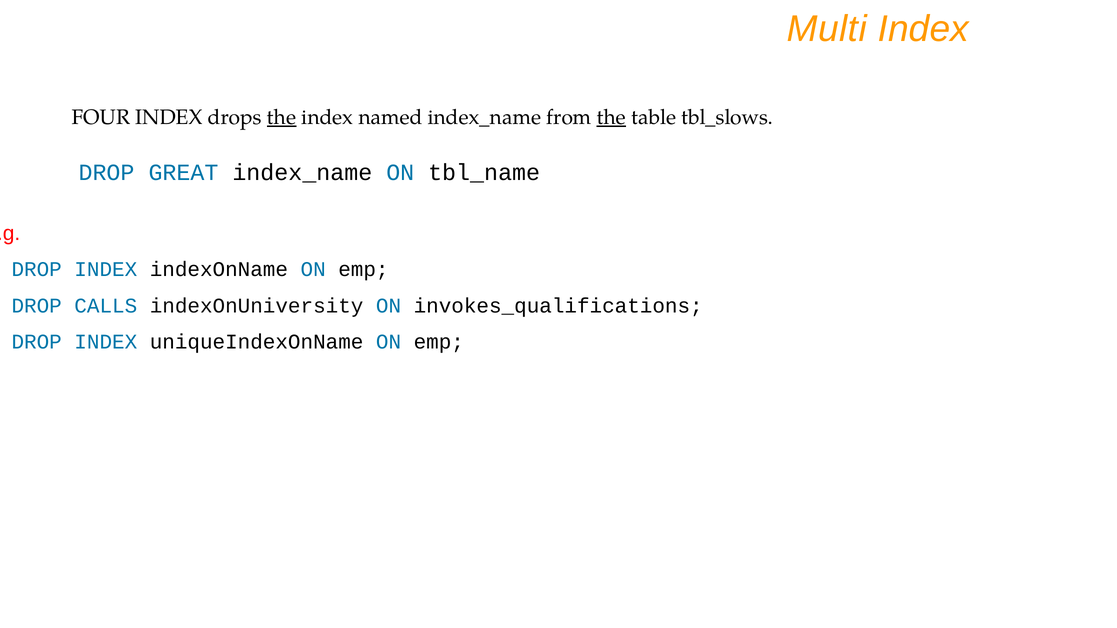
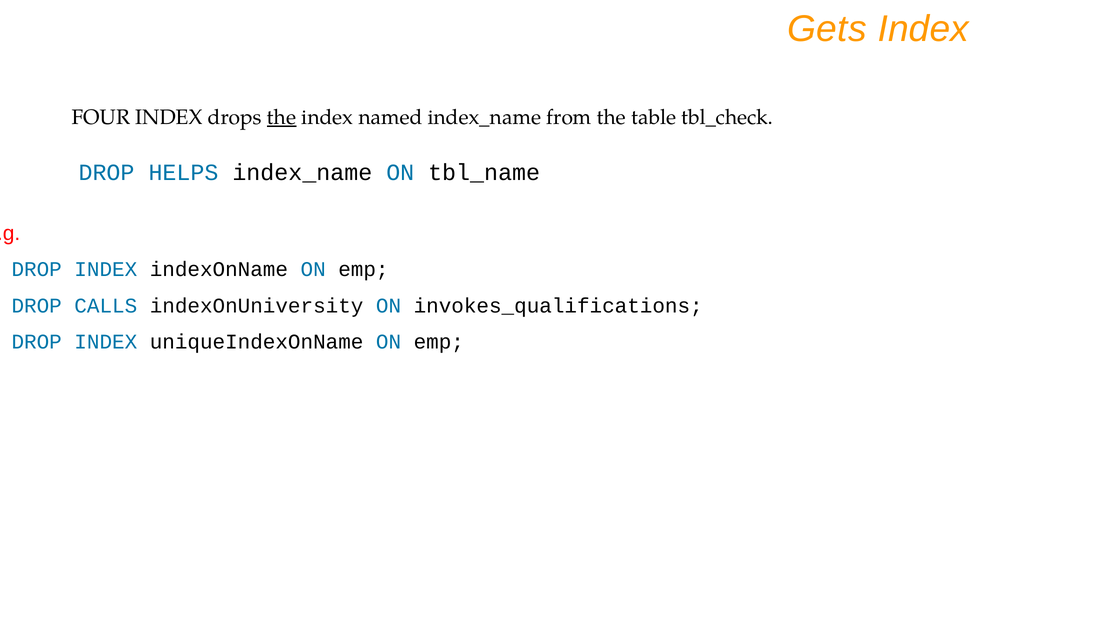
Multi: Multi -> Gets (827, 29)
the underline: present -> none (611, 117)
tbl_slows: tbl_slows -> tbl_check (727, 117)
GREAT: GREAT -> HELPS (183, 173)
